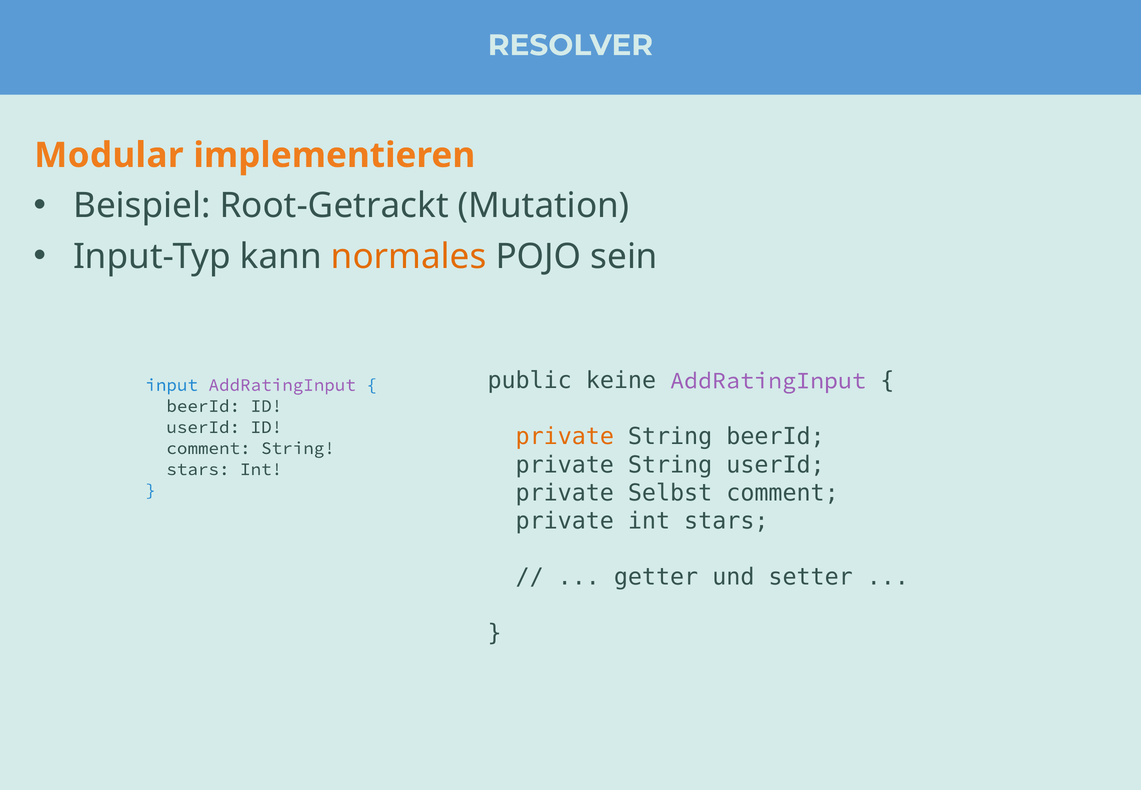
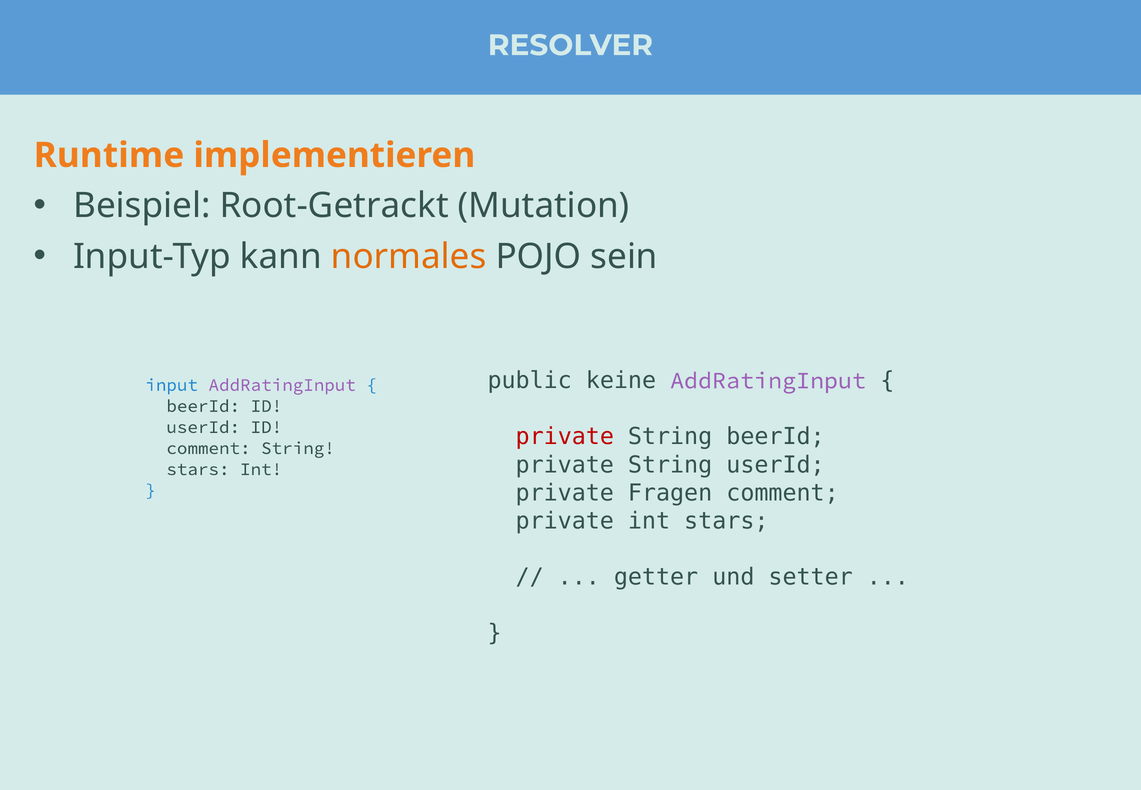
Modular: Modular -> Runtime (109, 155)
private colour: orange -> red (565, 437)
Selbst: Selbst -> Fragen (670, 493)
